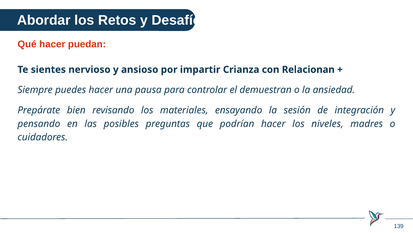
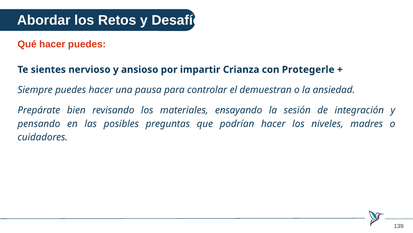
hacer puedan: puedan -> puedes (87, 44)
Relacionan: Relacionan -> Protegerle (308, 69)
